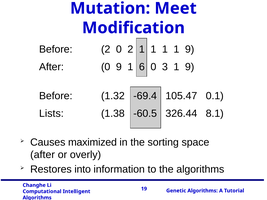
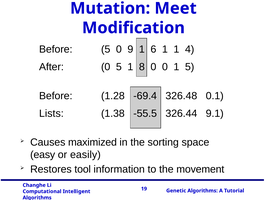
Before 2: 2 -> 5 (106, 49)
0 2: 2 -> 9 (130, 49)
1: 1 -> 6 (153, 49)
1 1 9: 9 -> 4 (190, 49)
0 9: 9 -> 5 (119, 67)
6: 6 -> 8 (142, 67)
0 3: 3 -> 0 (165, 67)
9: 9 -> 5 (190, 67)
1.32: 1.32 -> 1.28 (113, 96)
105.47: 105.47 -> 326.48 (181, 96)
-60.5: -60.5 -> -55.5 (145, 114)
8.1: 8.1 -> 9.1 (215, 114)
after: after -> easy (43, 155)
overly: overly -> easily (85, 155)
into: into -> tool (83, 169)
the algorithms: algorithms -> movement (200, 169)
